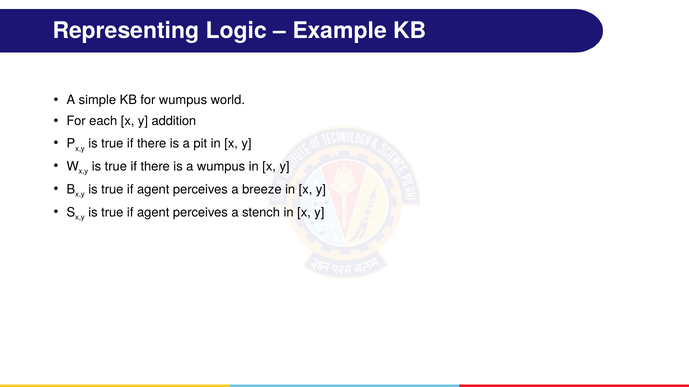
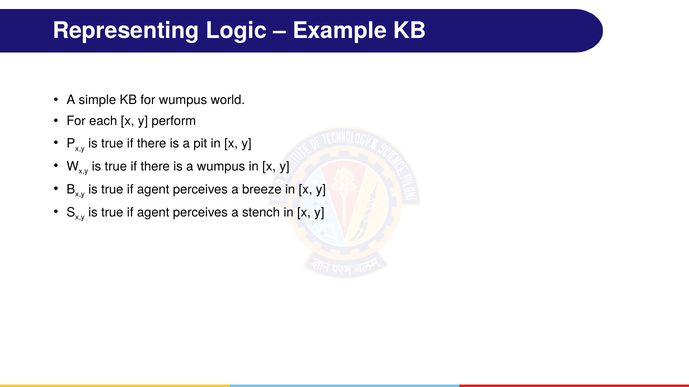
addition: addition -> perform (174, 121)
